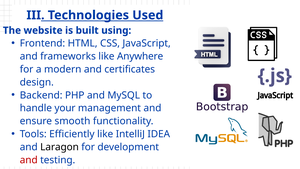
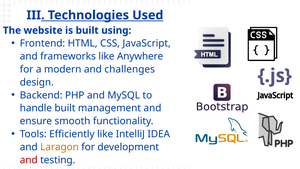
certificates: certificates -> challenges (130, 69)
handle your: your -> built (65, 108)
Laragon colour: black -> orange (60, 147)
